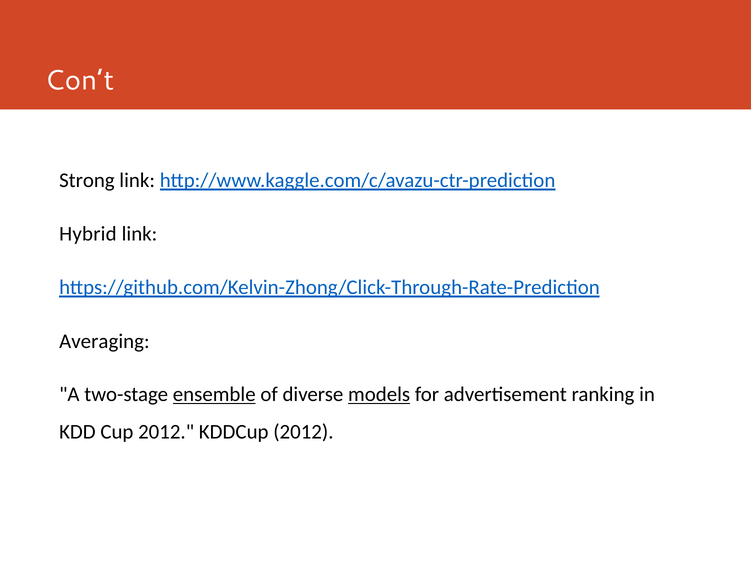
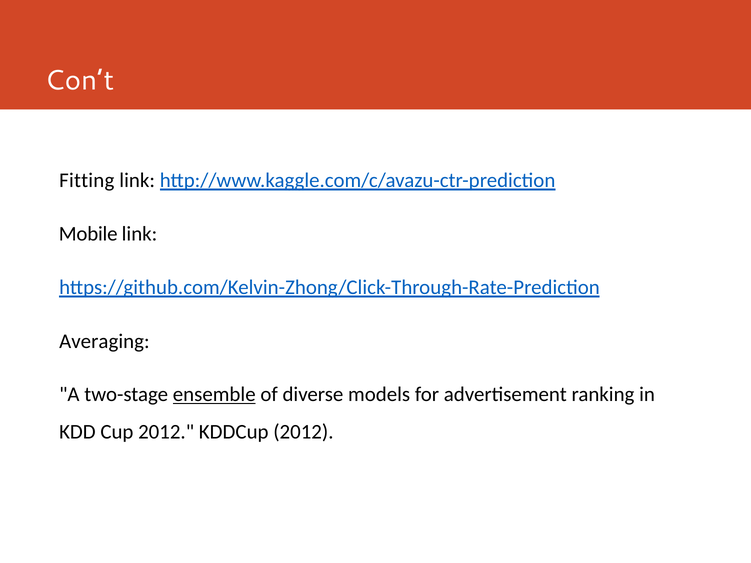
Strong: Strong -> Fitting (87, 180)
Hybrid: Hybrid -> Mobile (88, 234)
models underline: present -> none (379, 395)
